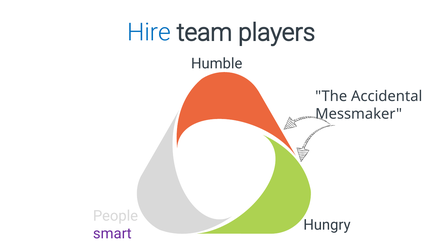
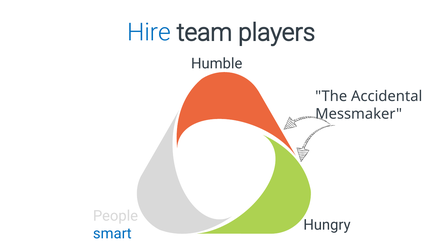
smart colour: purple -> blue (112, 234)
